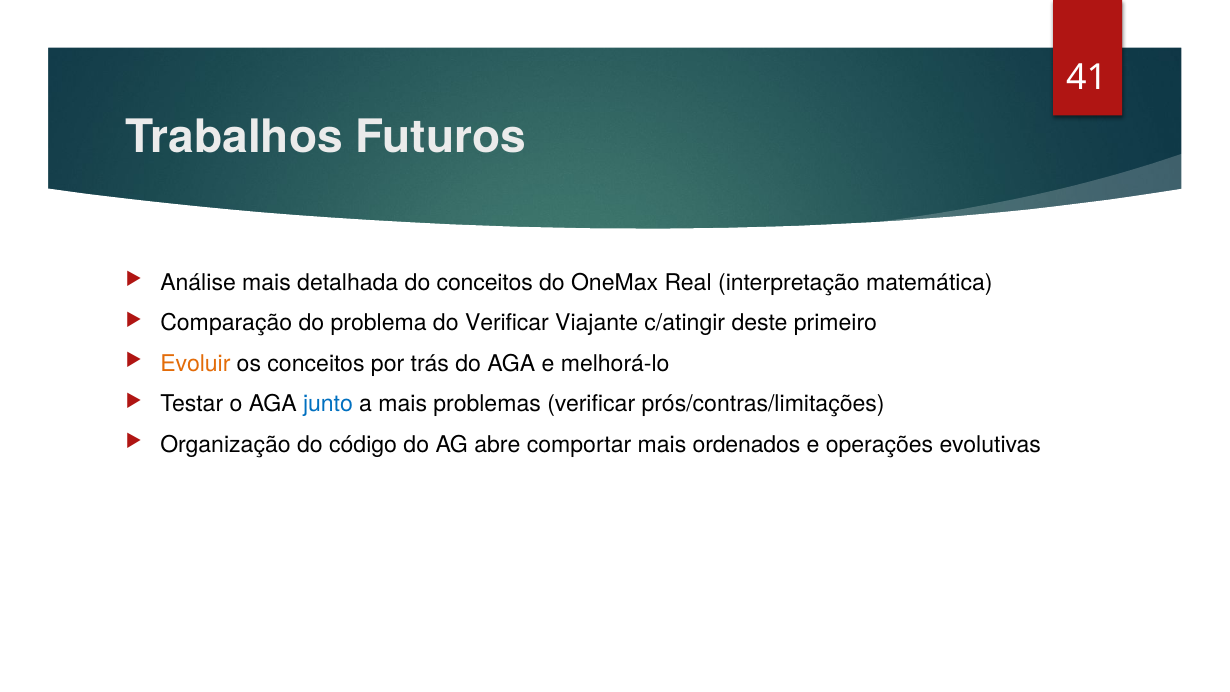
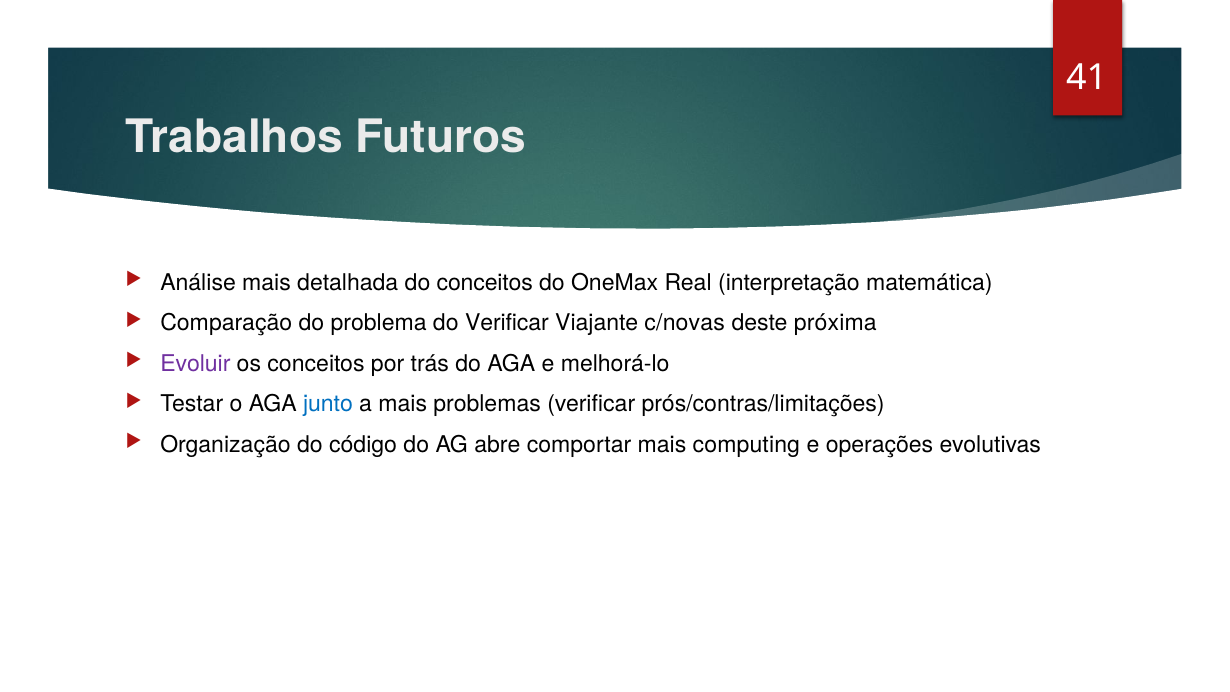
c/atingir: c/atingir -> c/novas (685, 323)
primeiro: primeiro -> próxima (835, 323)
Evoluir colour: orange -> purple (195, 364)
ordenados: ordenados -> computing (746, 445)
